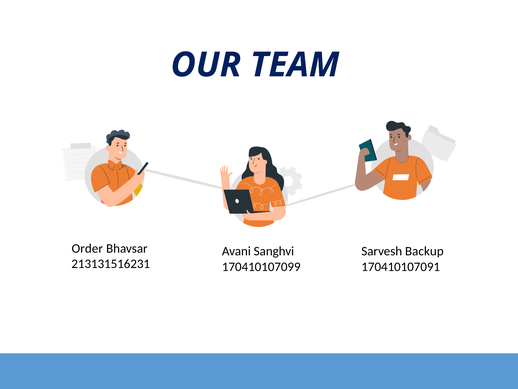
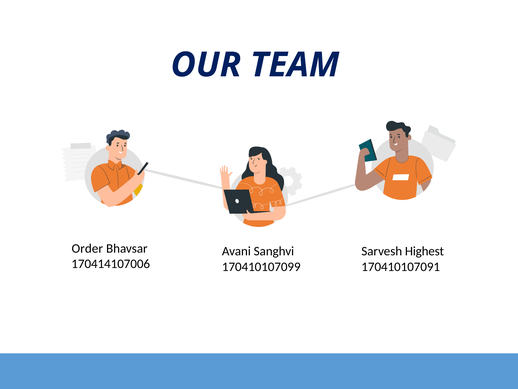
Backup: Backup -> Highest (424, 251)
213131516231: 213131516231 -> 170414107006 (111, 264)
